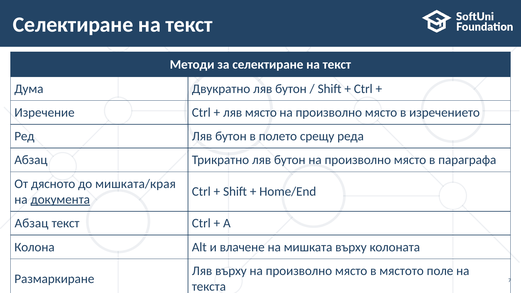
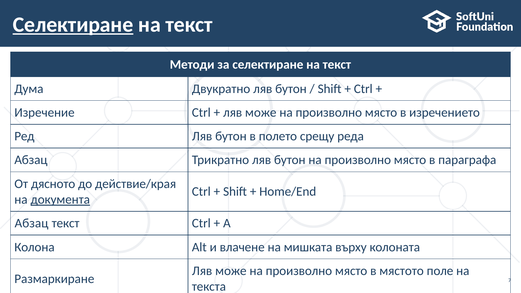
Селектиране underline: none -> present (73, 25)
място: място -> може (261, 113)
мишката/края: мишката/края -> действие/края (136, 184)
върху: върху -> може (231, 271)
